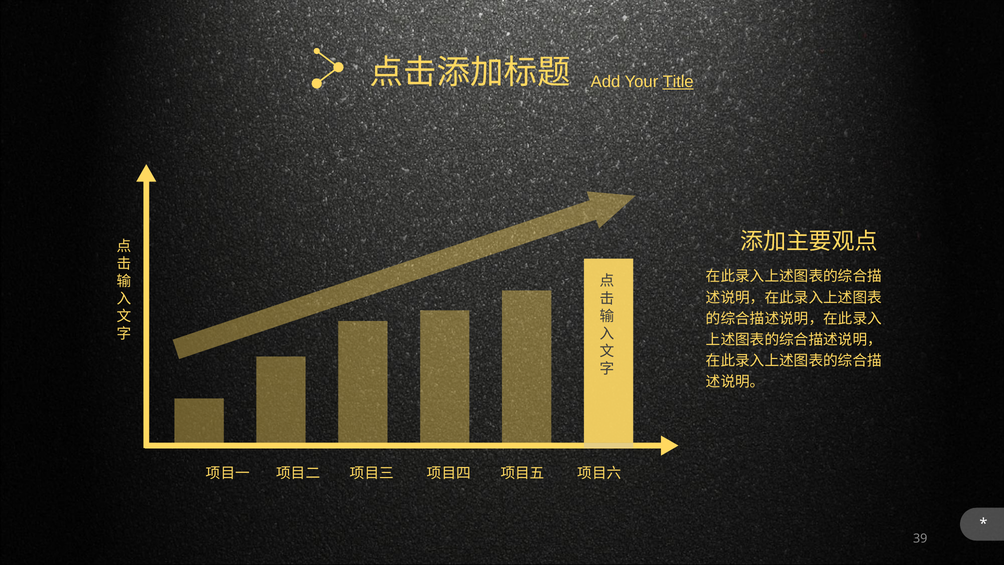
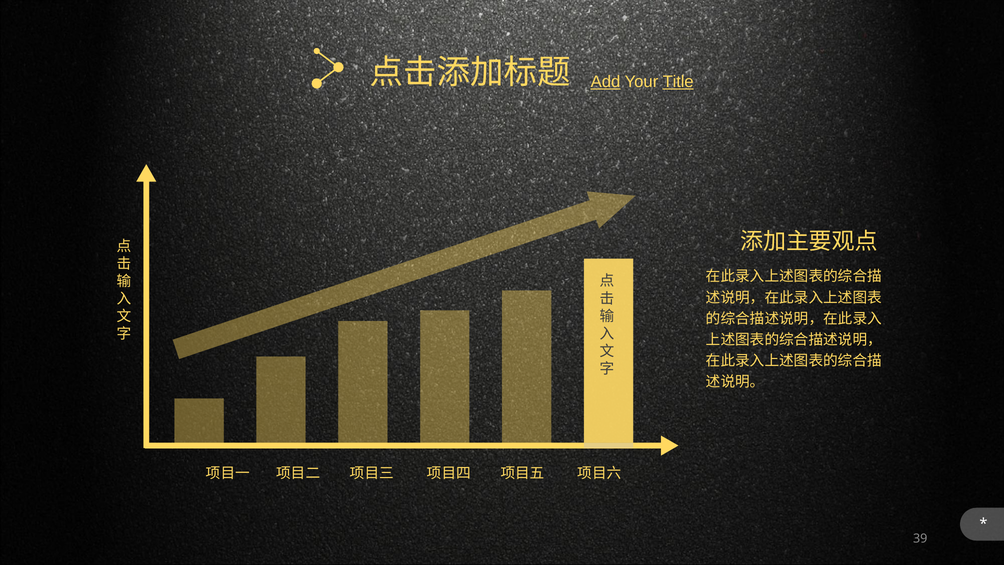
Add underline: none -> present (606, 82)
